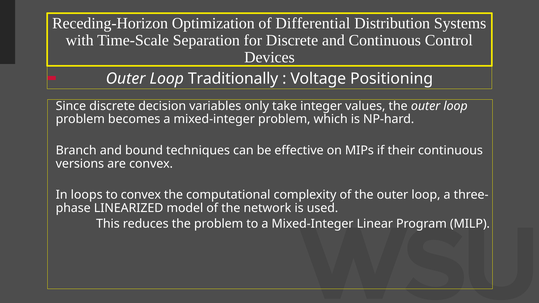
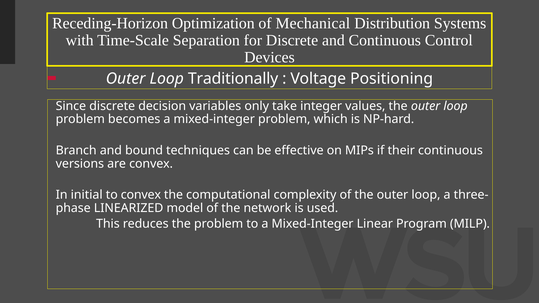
Differential: Differential -> Mechanical (313, 23)
loops: loops -> initial (87, 195)
